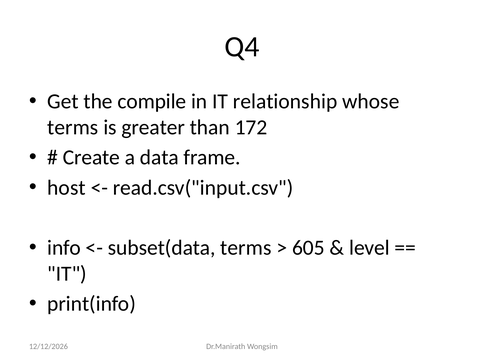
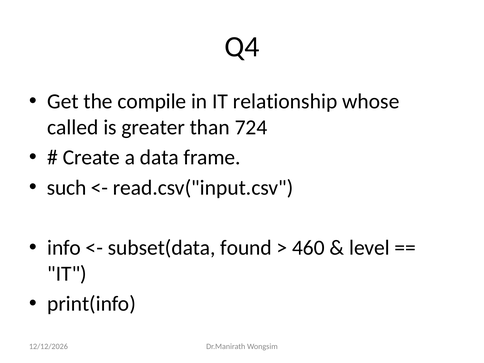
terms: terms -> called (73, 127)
172: 172 -> 724 (251, 127)
host: host -> such (67, 188)
subset(data terms: terms -> found (246, 248)
605: 605 -> 460 (308, 248)
